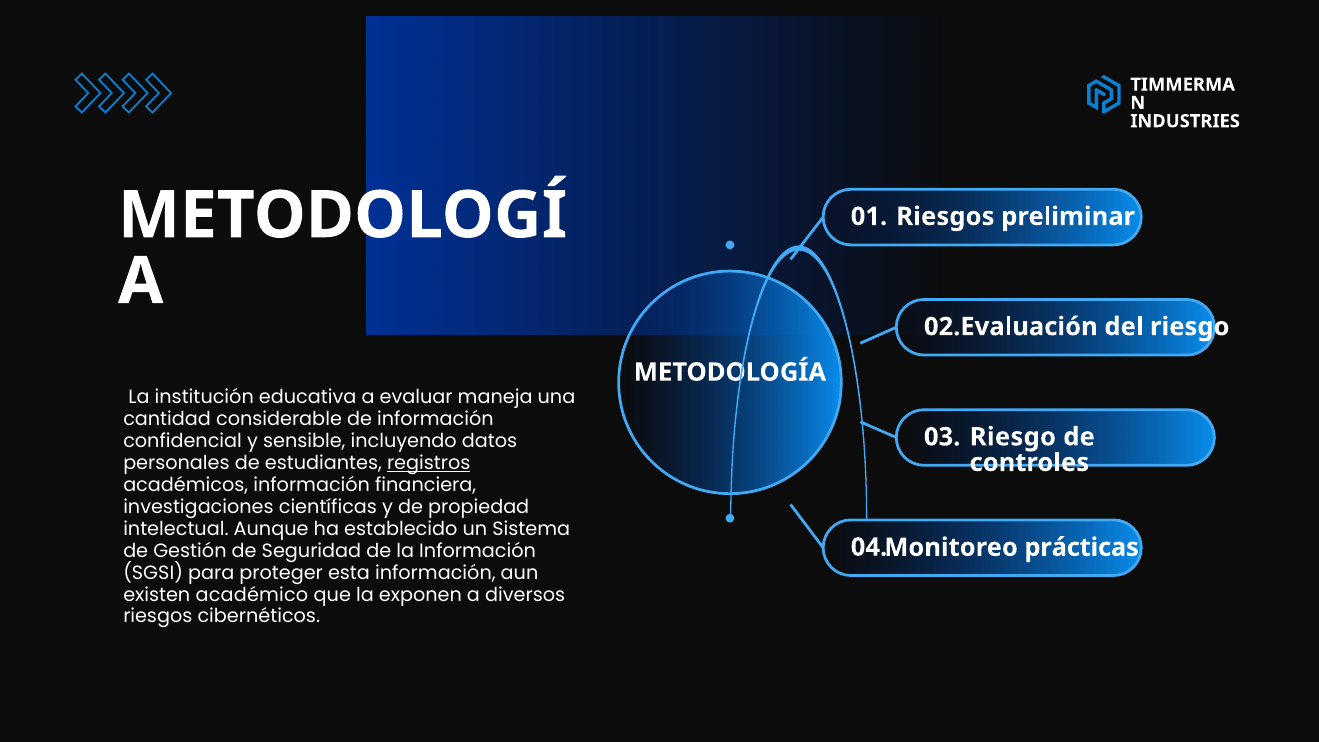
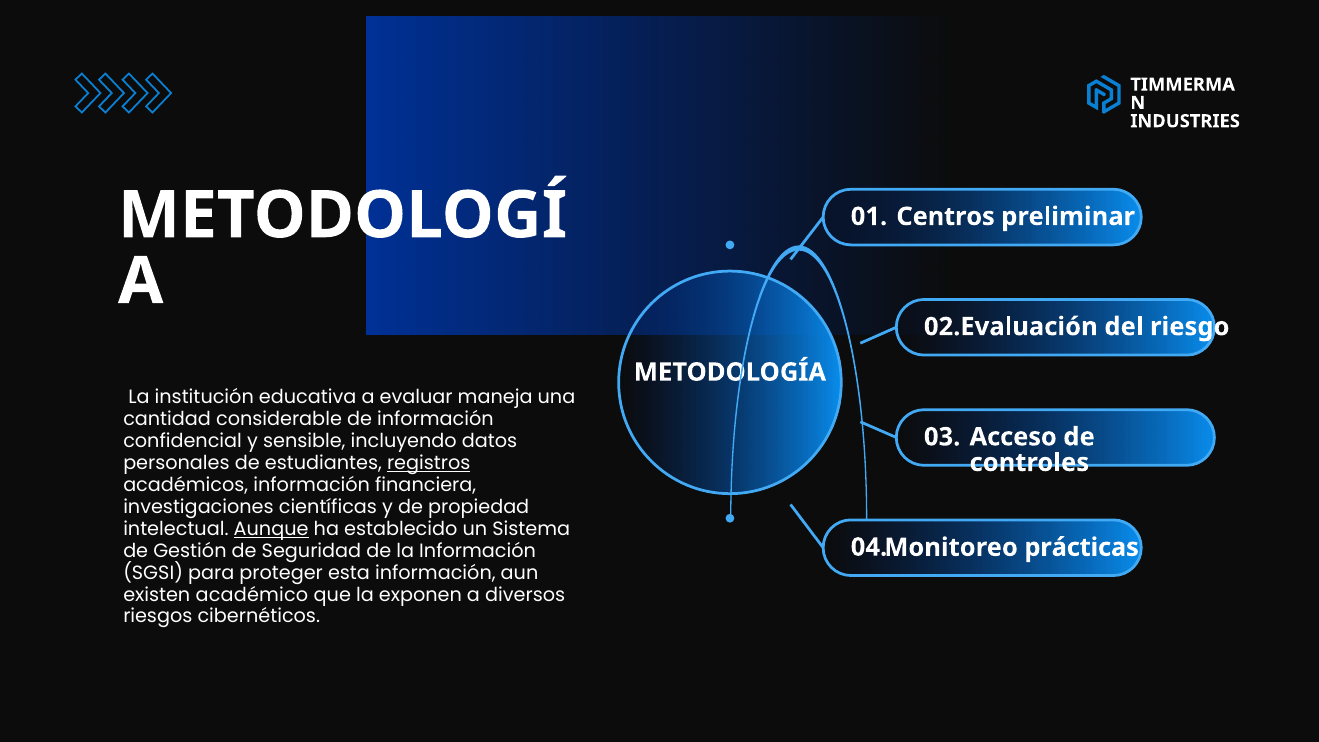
Riesgos: Riesgos -> Centros (946, 217)
Riesgo: Riesgo -> Acceso (1013, 437)
Aunque underline: none -> present (271, 529)
